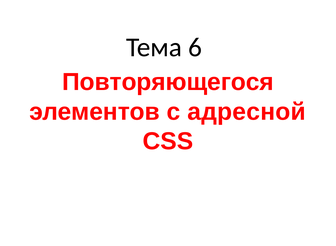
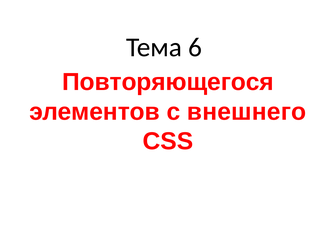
адресной: адресной -> внешнего (247, 112)
